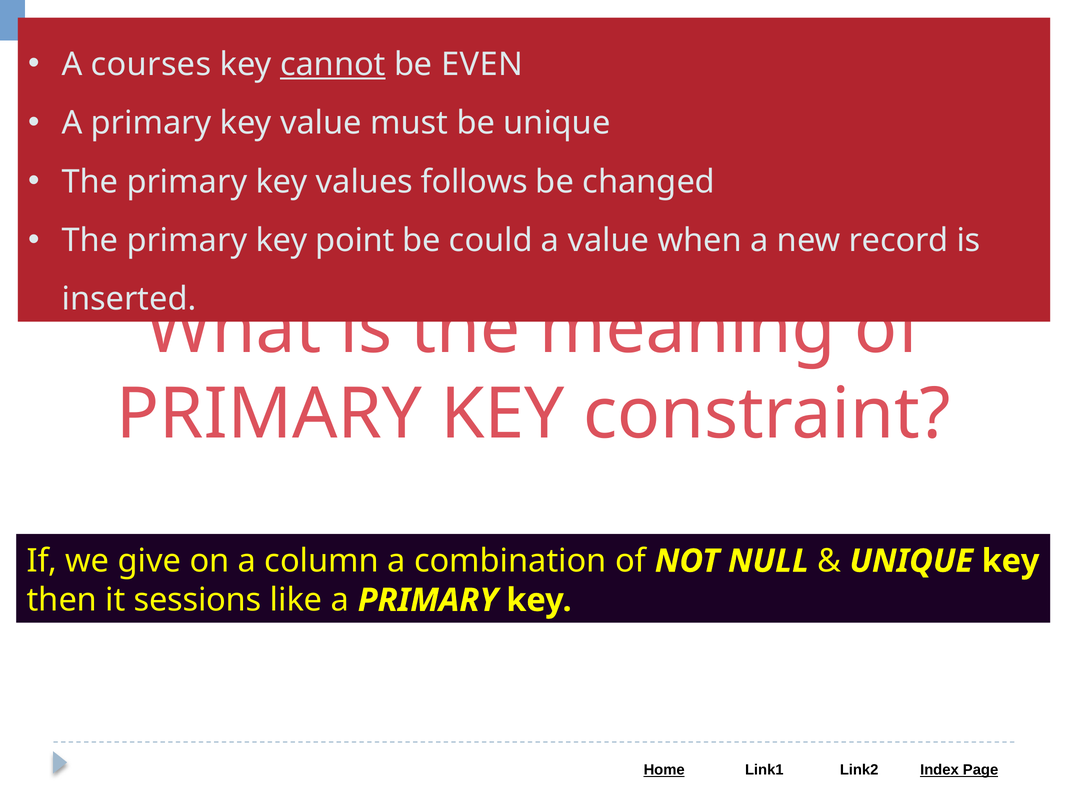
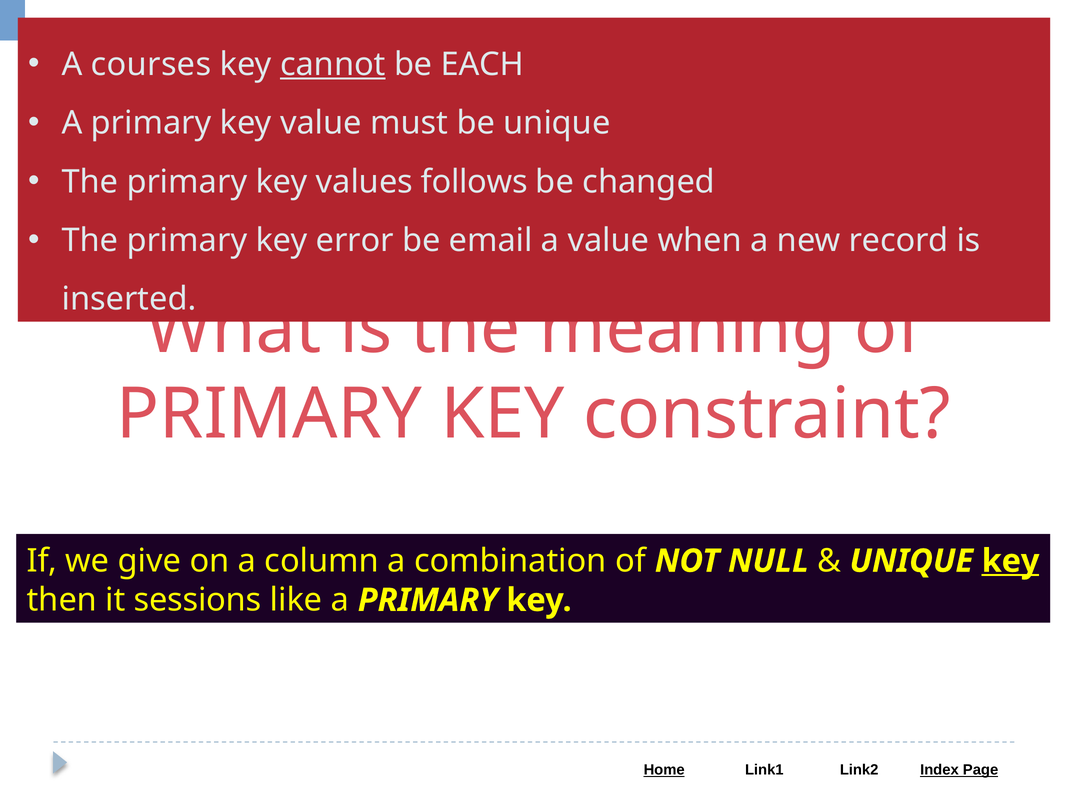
EVEN: EVEN -> EACH (482, 64)
point: point -> error (355, 241)
could: could -> email (491, 241)
key underline: none -> present (1011, 561)
